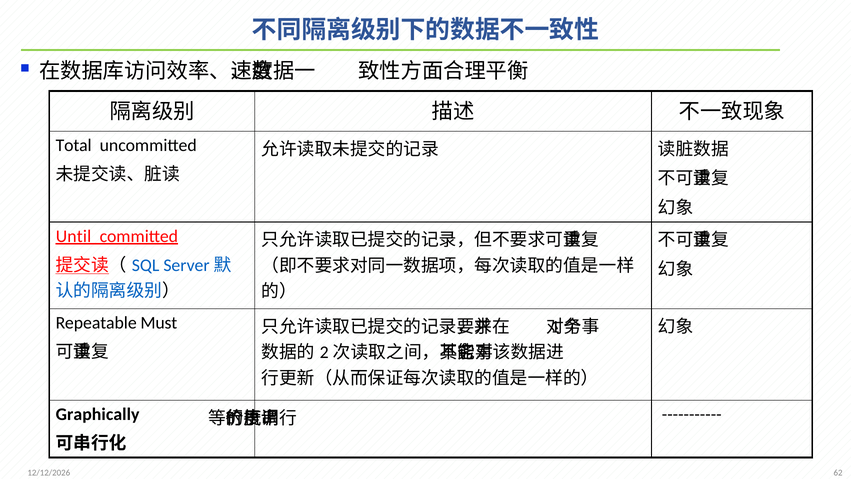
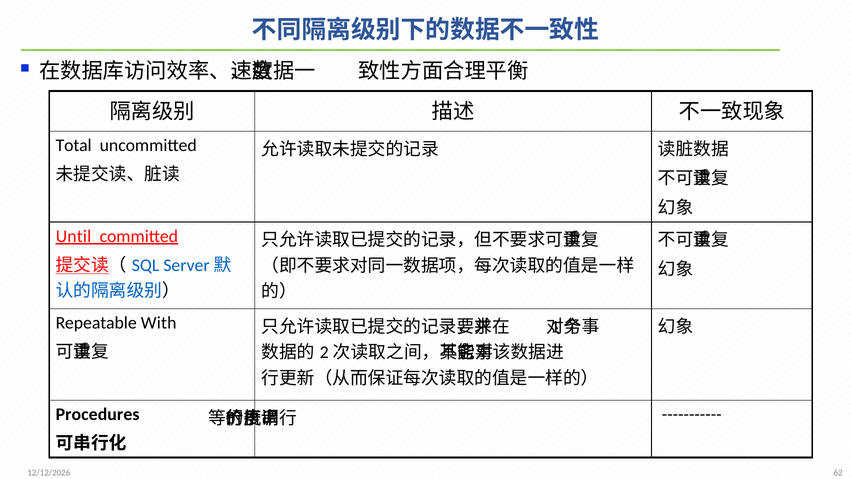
Must: Must -> With (159, 323)
Graphically: Graphically -> Procedures (98, 414)
